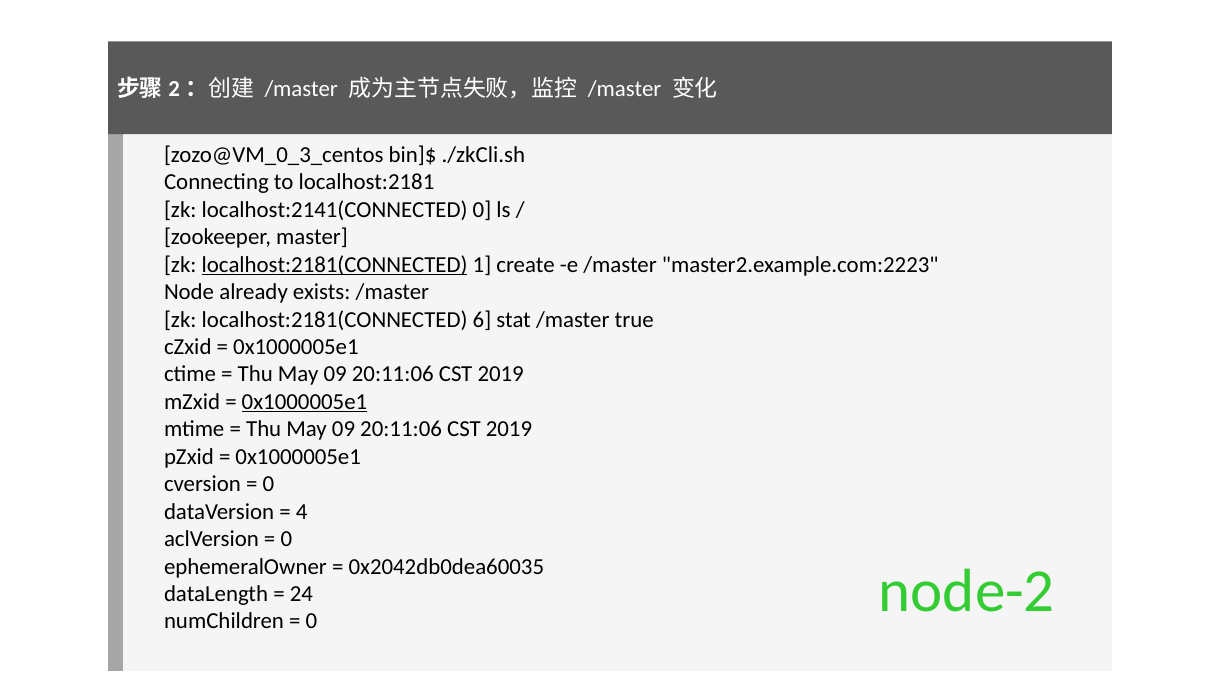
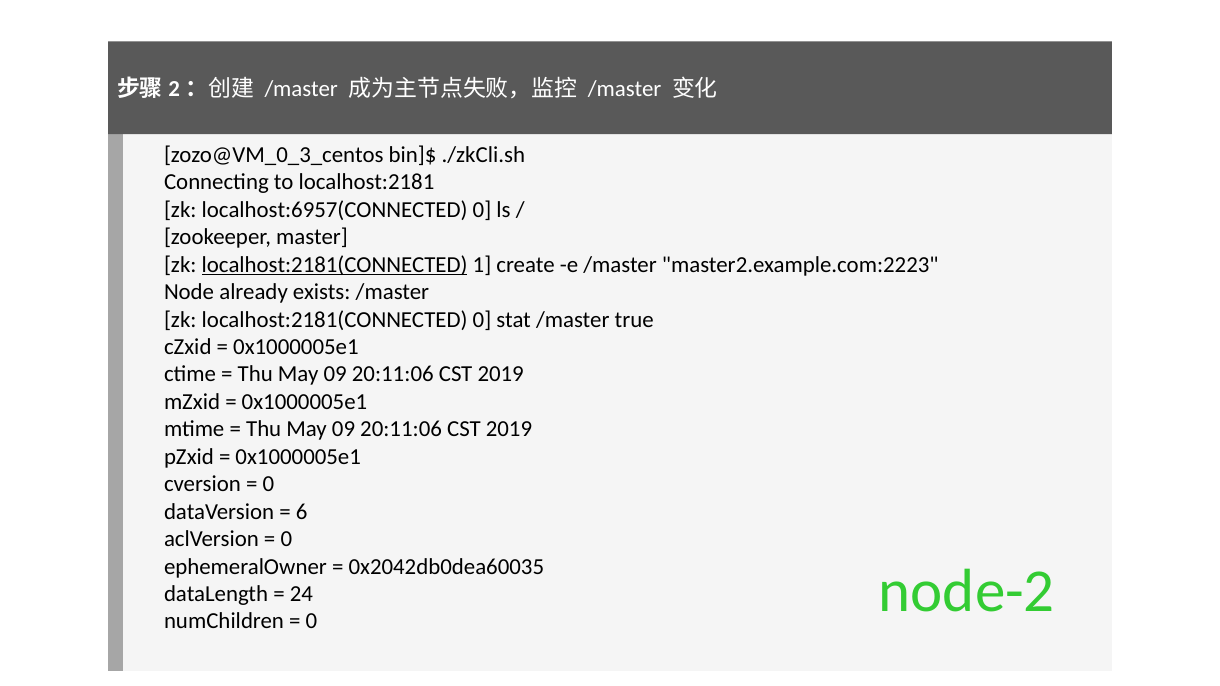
localhost:2141(CONNECTED: localhost:2141(CONNECTED -> localhost:6957(CONNECTED (335, 210)
localhost:2181(CONNECTED 6: 6 -> 0 (482, 320)
0x1000005e1 underline: present -> none (304, 402)
4: 4 -> 6 (302, 512)
